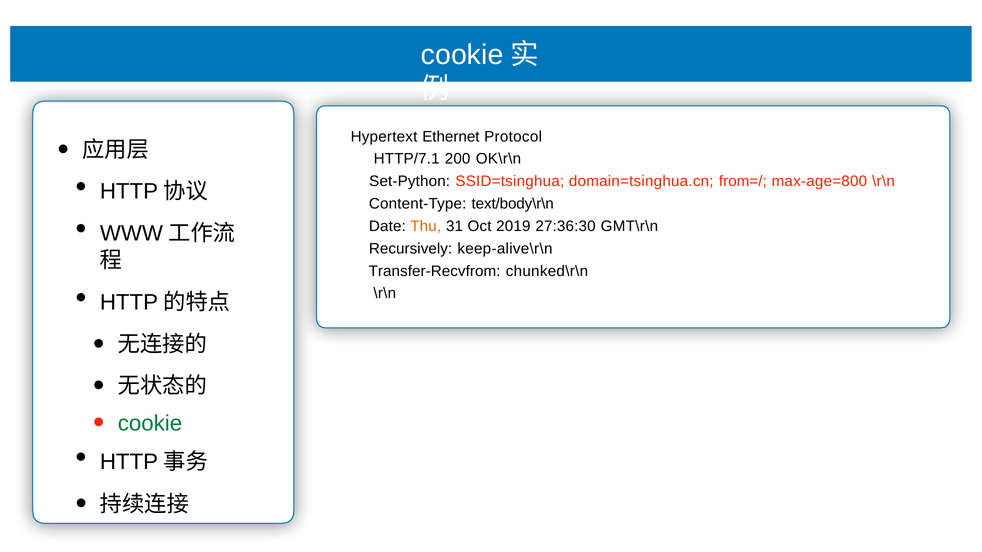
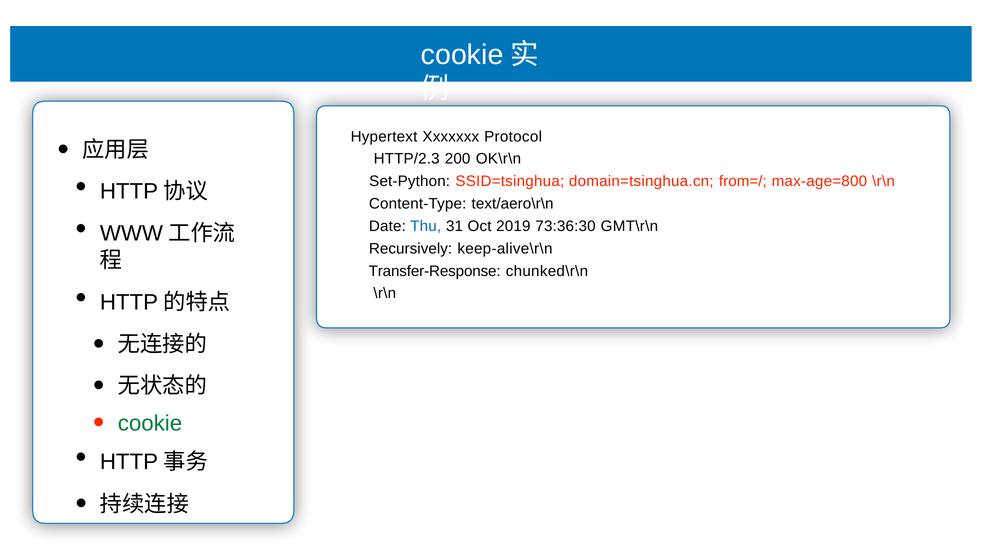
Ethernet: Ethernet -> Xxxxxxx (451, 137)
HTTP/7.1: HTTP/7.1 -> HTTP/2.3 (407, 159)
text/body\r\n: text/body\r\n -> text/aero\r\n (513, 204)
Thu colour: orange -> blue (426, 226)
27:36:30: 27:36:30 -> 73:36:30 (565, 226)
Transfer-Recvfrom: Transfer-Recvfrom -> Transfer-Response (435, 271)
